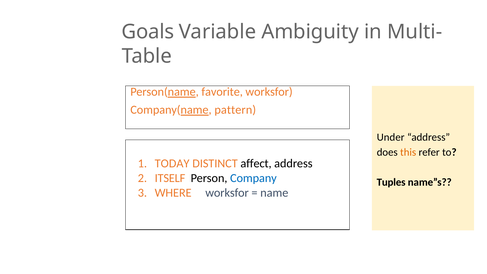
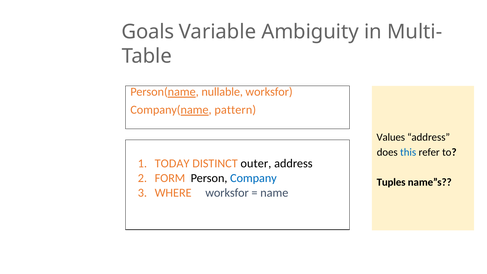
favorite: favorite -> nullable (222, 92)
Under: Under -> Values (391, 137)
this colour: orange -> blue (408, 152)
affect: affect -> outer (256, 164)
ITSELF: ITSELF -> FORM (170, 178)
